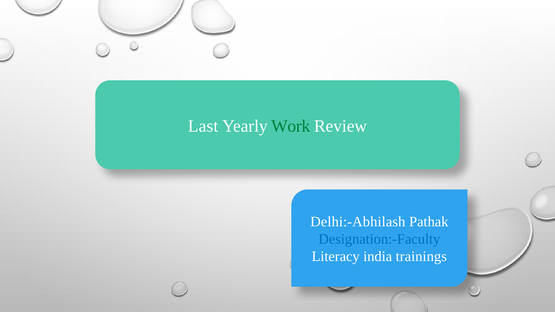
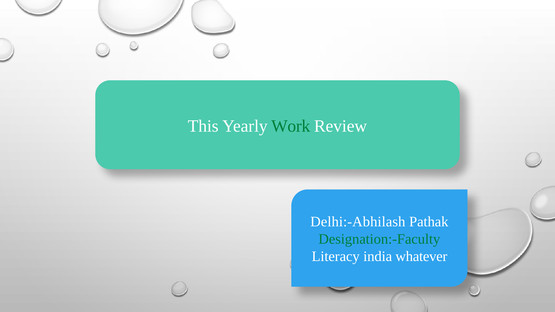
Last: Last -> This (203, 126)
Designation:-Faculty colour: blue -> green (379, 239)
trainings: trainings -> whatever (421, 257)
